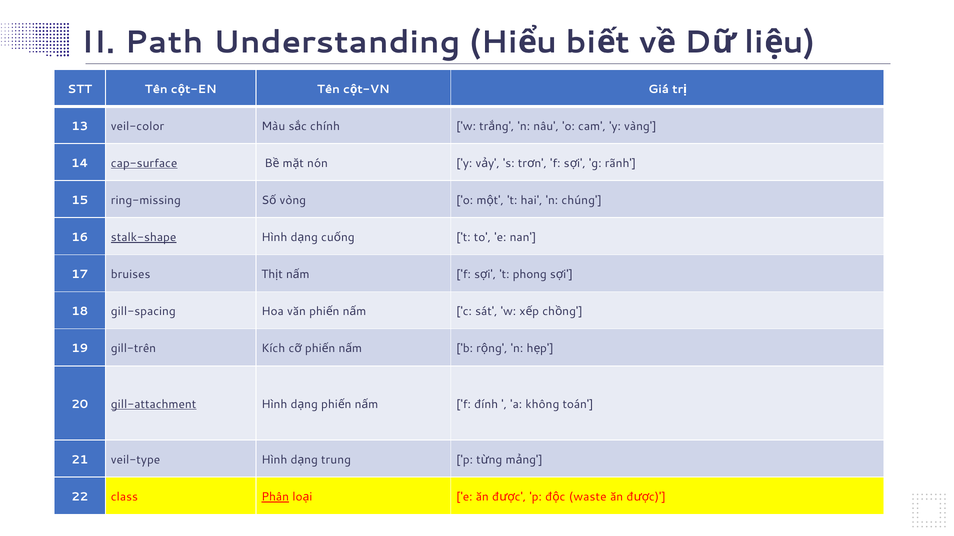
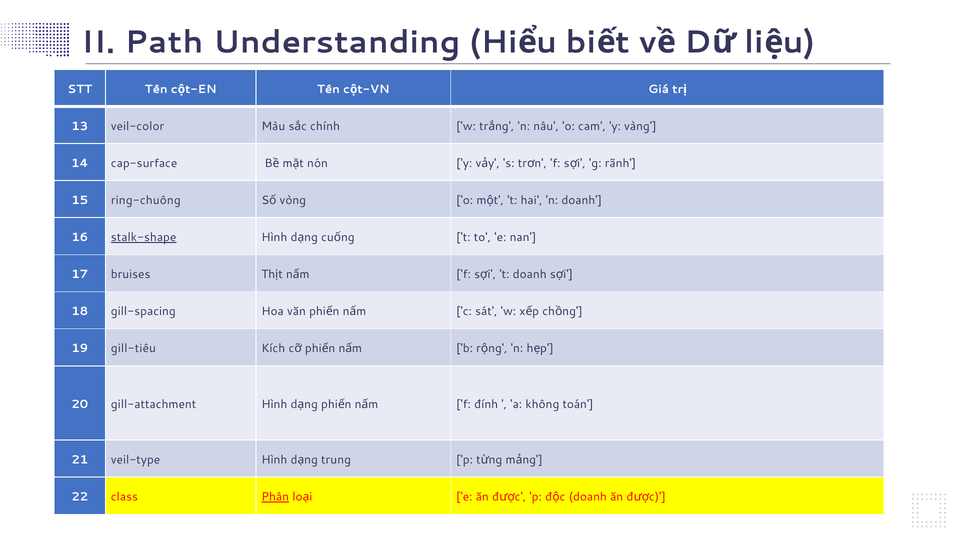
cap-surface underline: present -> none (144, 163)
ring-missing: ring-missing -> ring-chuông (146, 201)
n chúng: chúng -> doanh (582, 201)
t phong: phong -> doanh (530, 275)
gill-trên: gill-trên -> gill-tiêu (133, 349)
gill-attachment underline: present -> none (154, 405)
c waste: waste -> doanh (588, 497)
